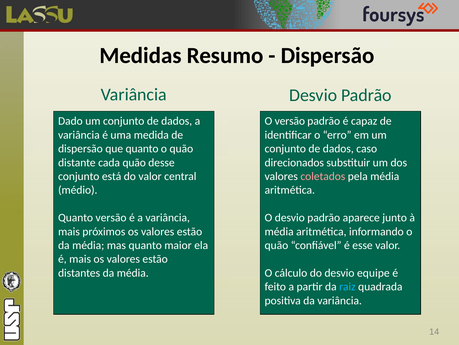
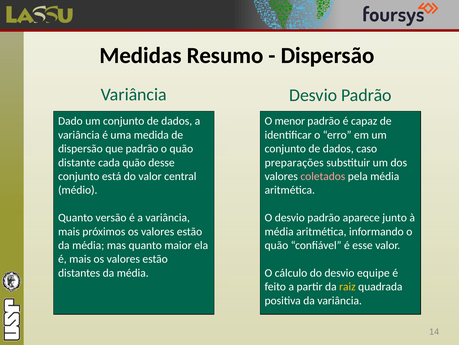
O versão: versão -> menor (290, 121)
que quanto: quanto -> padrão (142, 148)
direcionados: direcionados -> preparações (294, 162)
raiz colour: light blue -> yellow (347, 286)
